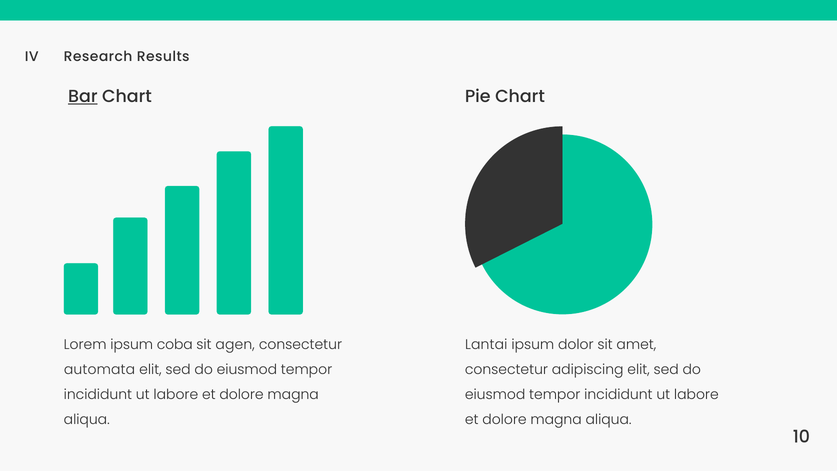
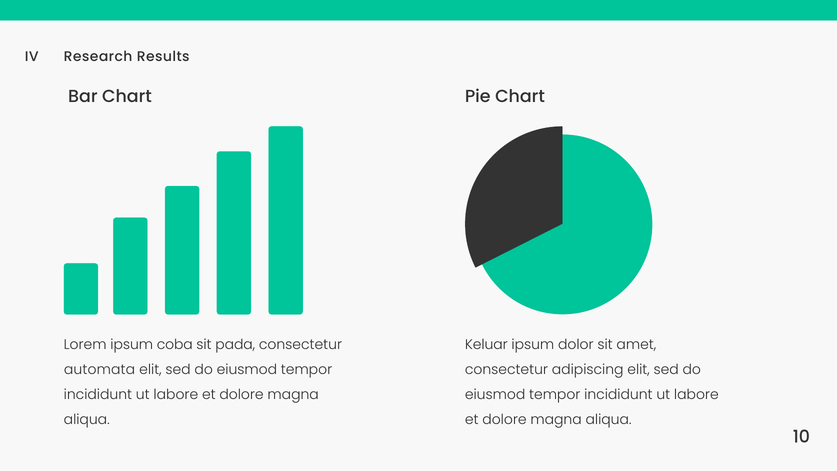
Bar underline: present -> none (83, 96)
agen: agen -> pada (235, 344)
Lantai: Lantai -> Keluar (486, 344)
